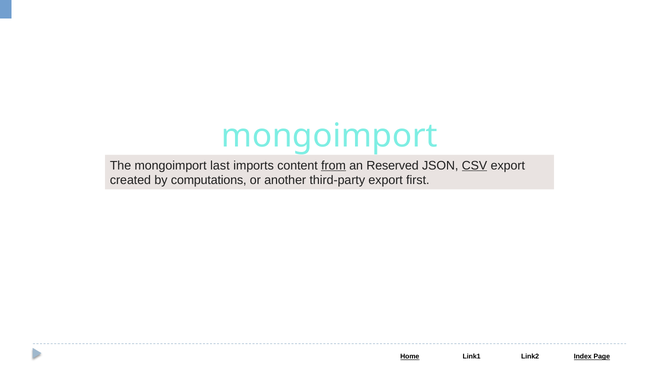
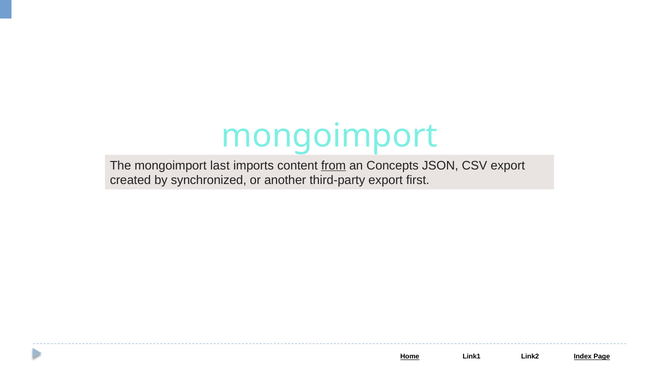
Reserved: Reserved -> Concepts (393, 165)
CSV underline: present -> none (475, 165)
computations: computations -> synchronized (209, 180)
